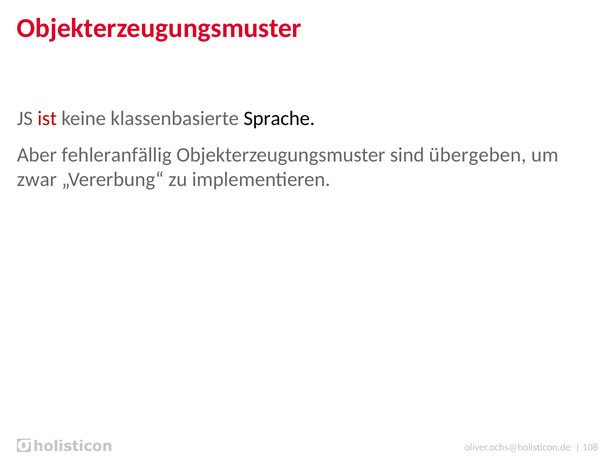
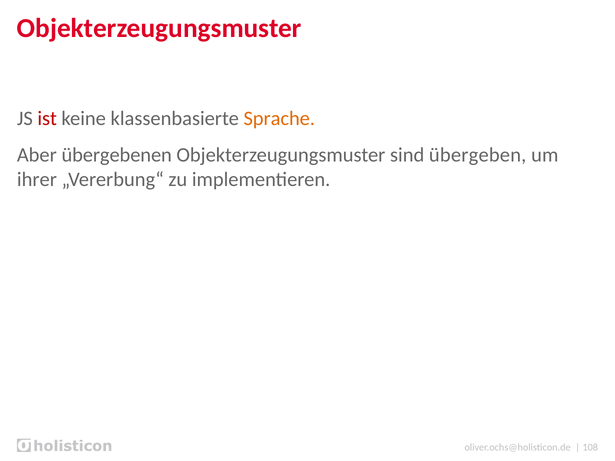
Sprache colour: black -> orange (279, 118)
fehleranfällig: fehleranfällig -> übergebenen (117, 155)
zwar: zwar -> ihrer (37, 180)
